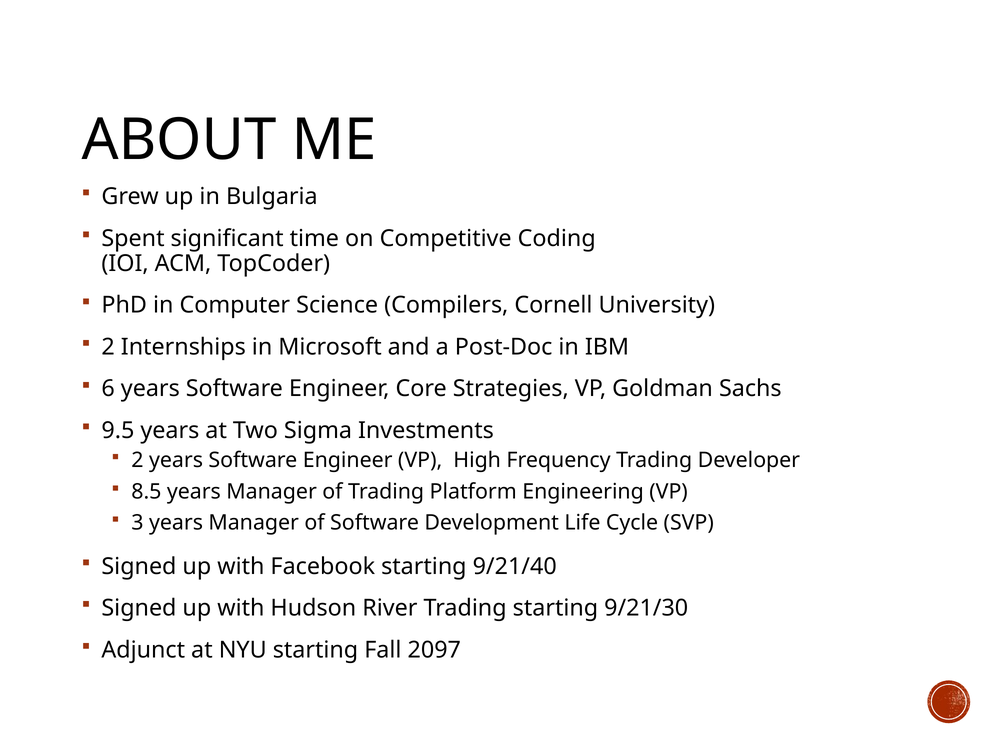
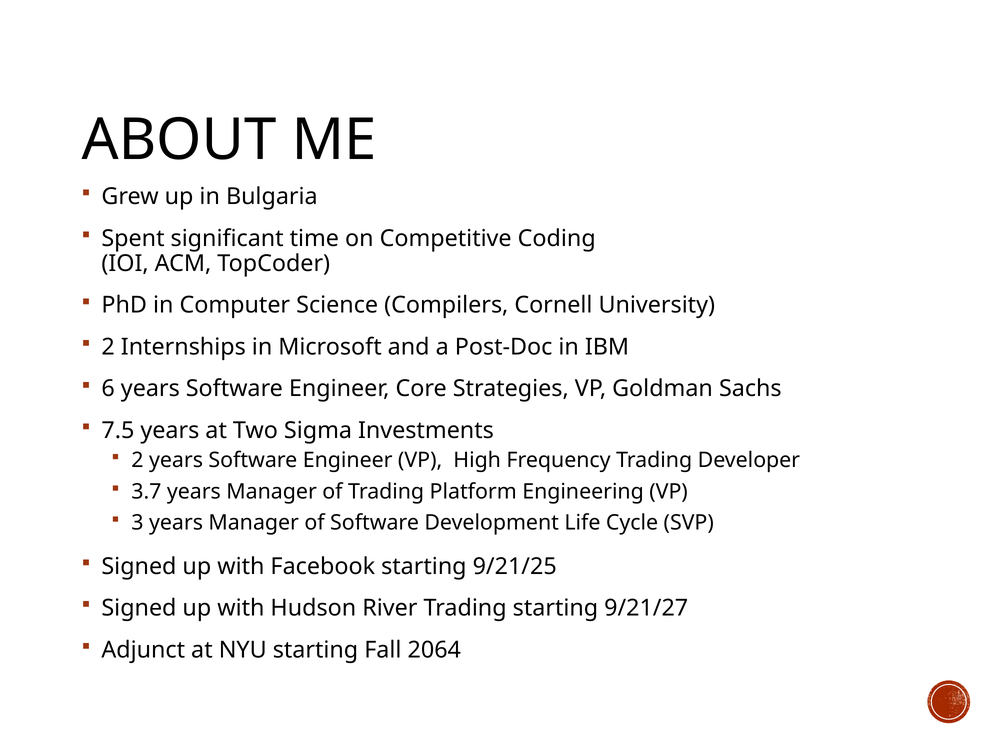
9.5: 9.5 -> 7.5 (118, 431)
8.5: 8.5 -> 3.7 (146, 492)
9/21/40: 9/21/40 -> 9/21/25 (515, 567)
9/21/30: 9/21/30 -> 9/21/27 (646, 608)
2097: 2097 -> 2064 (434, 650)
